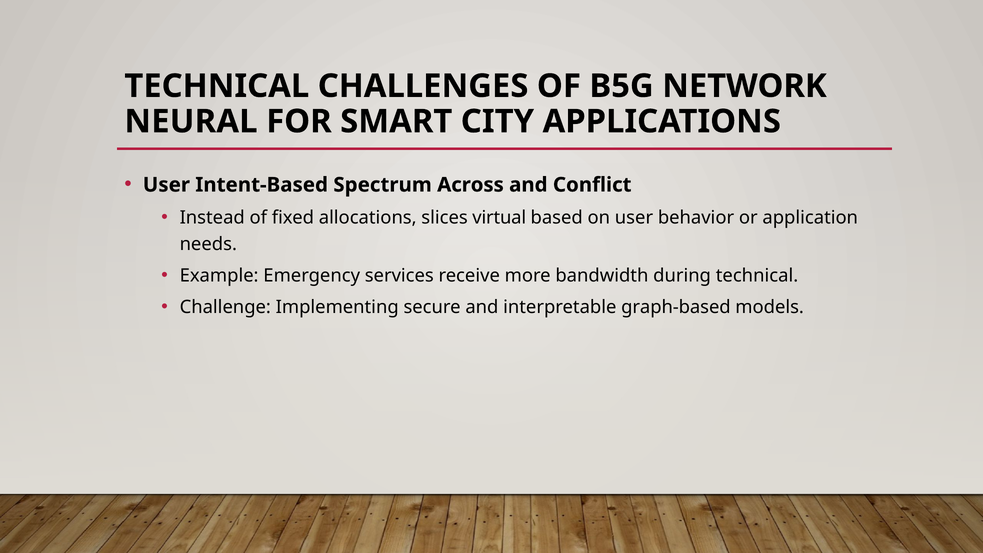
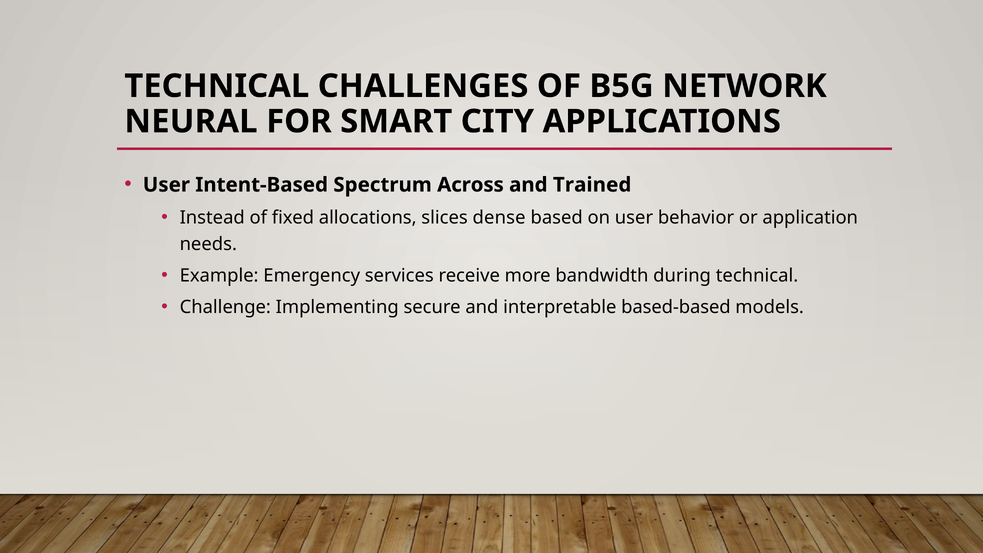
Conflict: Conflict -> Trained (592, 185)
virtual: virtual -> dense (499, 218)
graph-based: graph-based -> based-based (676, 307)
